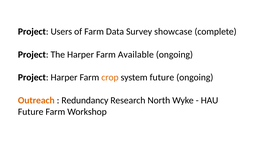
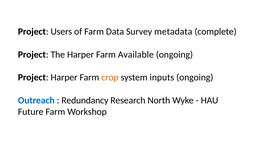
showcase: showcase -> metadata (173, 32)
system future: future -> inputs (162, 77)
Outreach colour: orange -> blue (36, 100)
